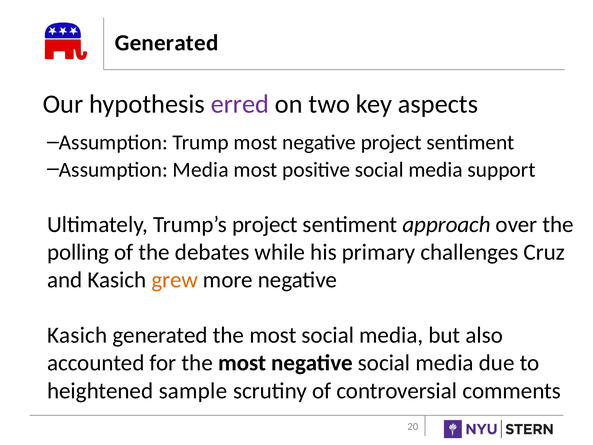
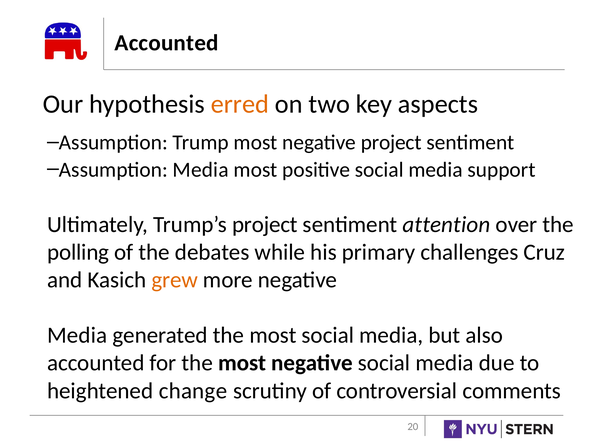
Generated: Generated -> Accounted (167, 43)
erred colour: purple -> orange (240, 104)
approach: approach -> attention (446, 224)
Kasich: Kasich -> Media (77, 335)
sample: sample -> change (193, 391)
